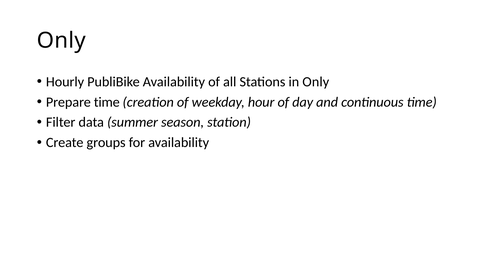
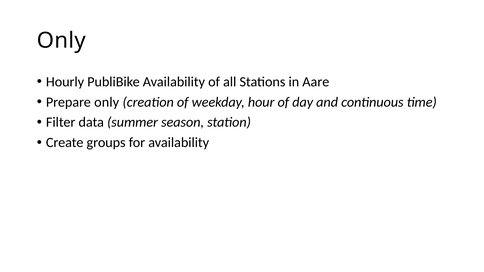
in Only: Only -> Aare (316, 82)
Prepare time: time -> only (107, 102)
